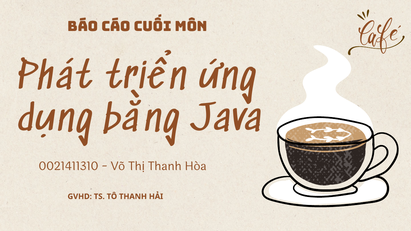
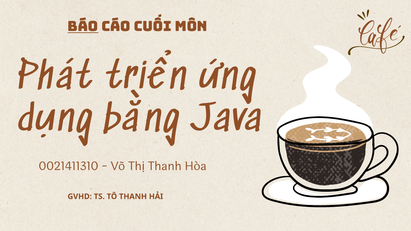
BÁO underline: none -> present (83, 27)
